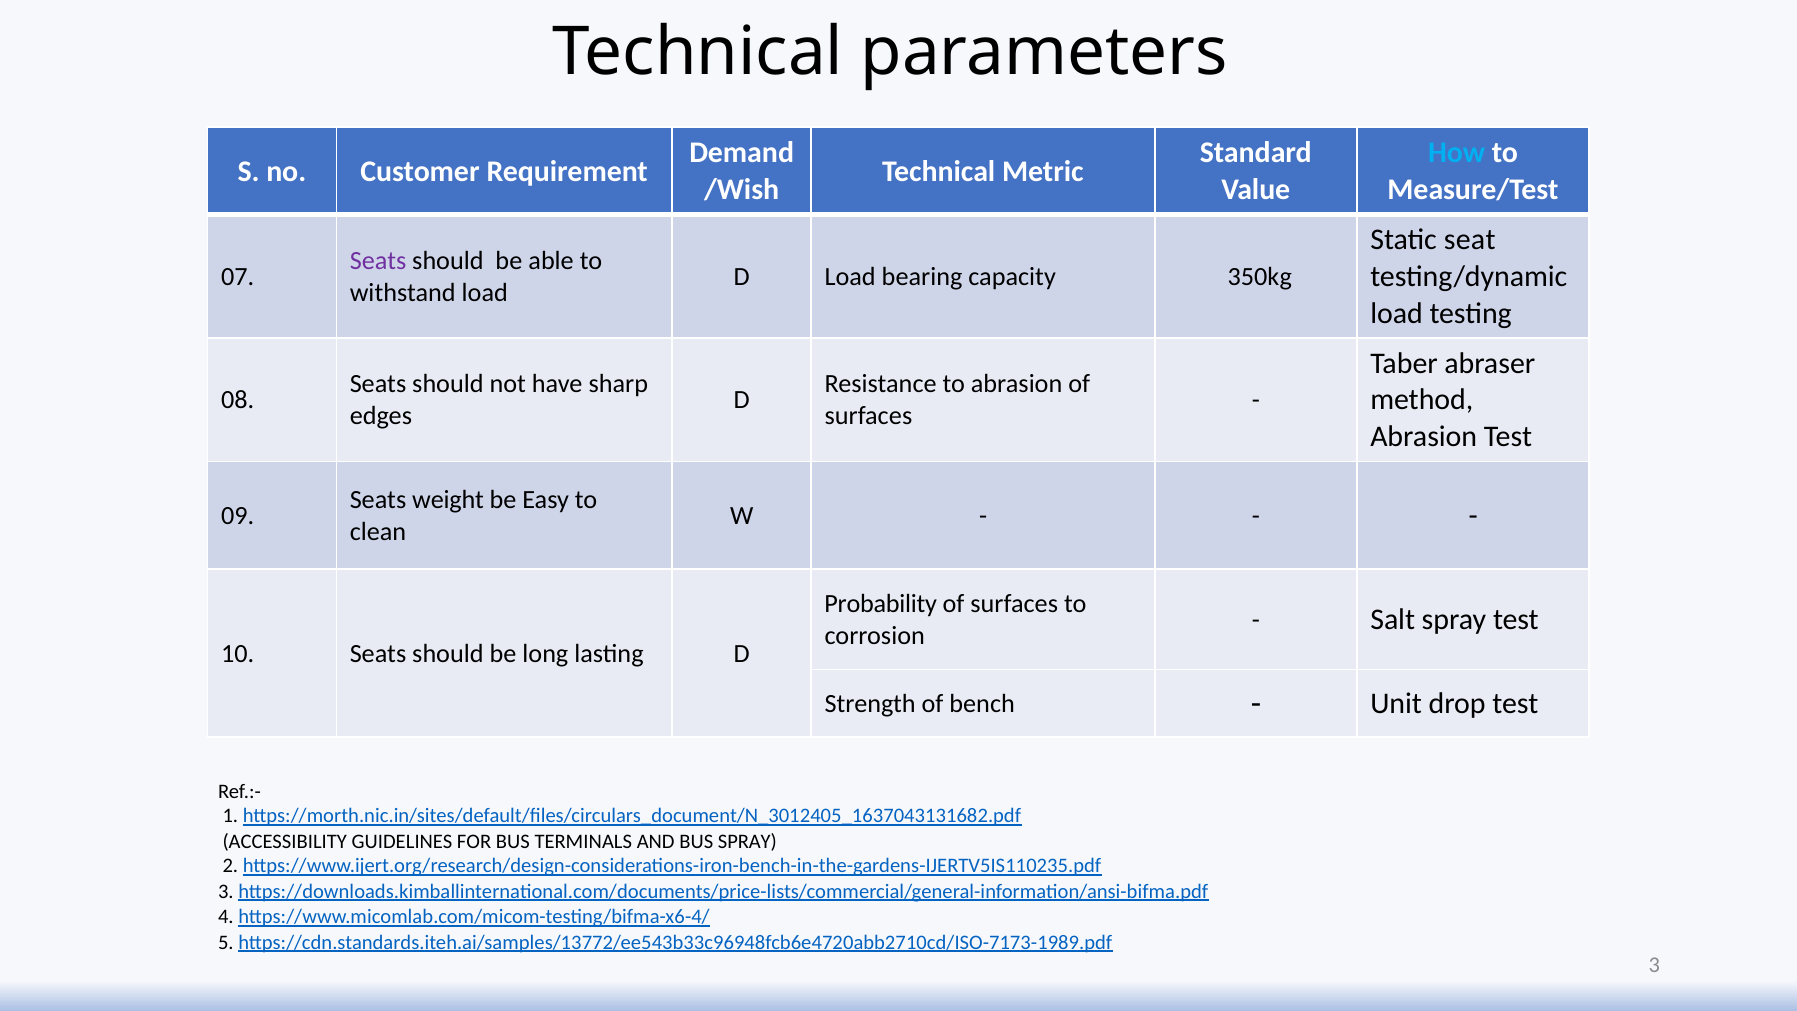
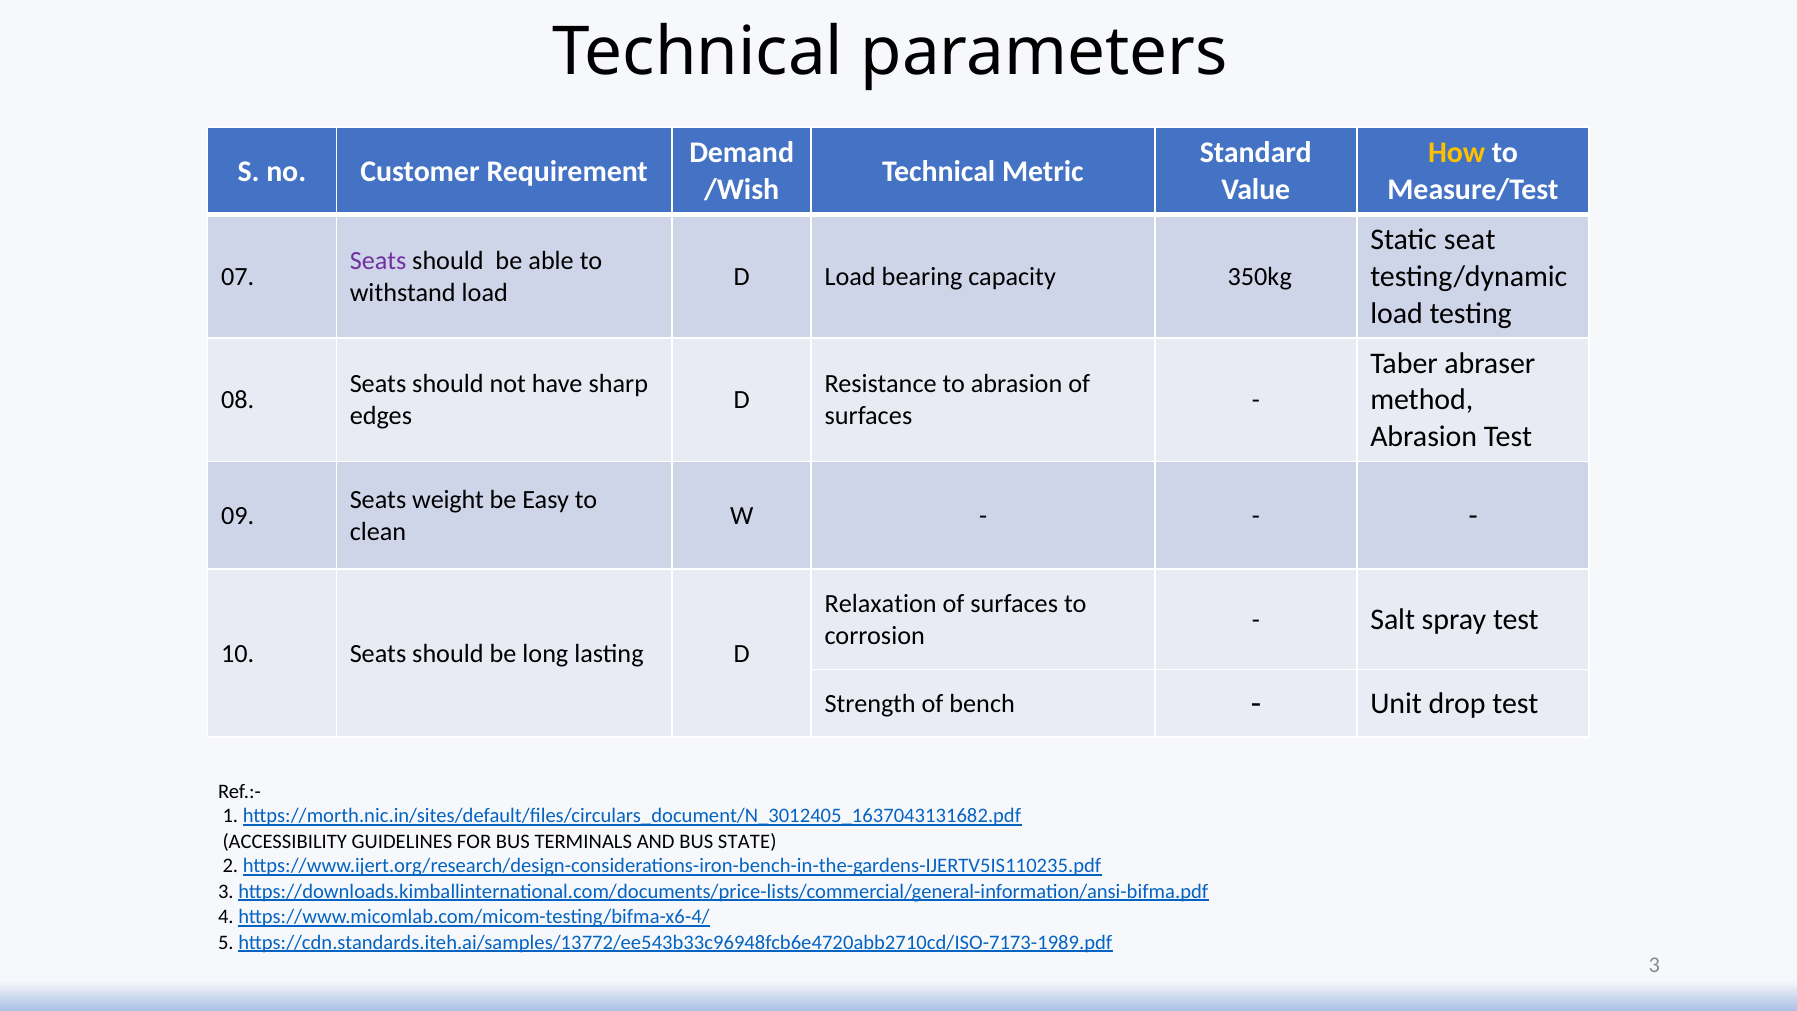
How colour: light blue -> yellow (1457, 153)
Probability: Probability -> Relaxation (881, 604)
BUS SPRAY: SPRAY -> STATE (747, 841)
